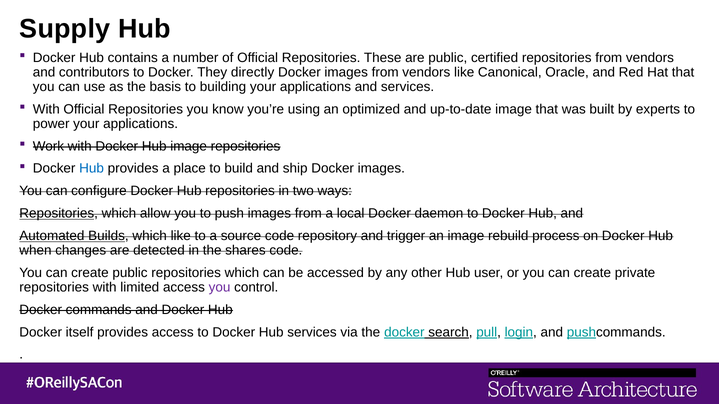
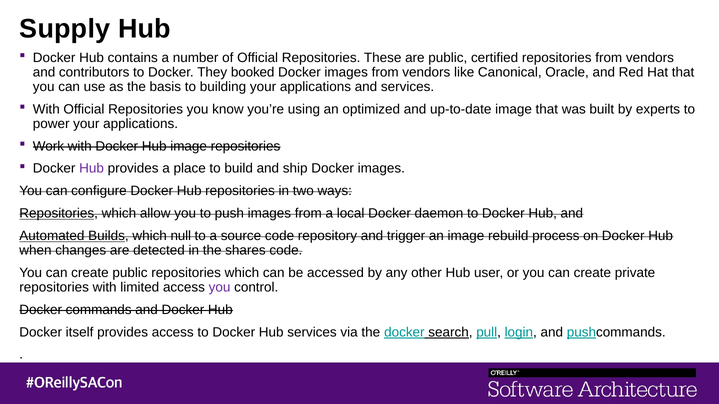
directly: directly -> booked (253, 72)
Hub colour: blue -> purple (92, 169)
which like: like -> null (181, 236)
